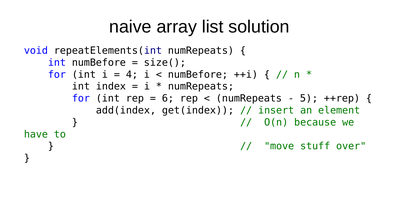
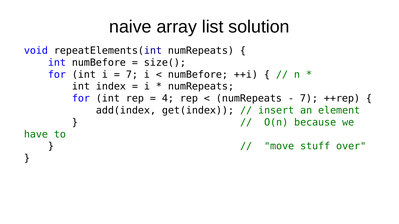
4: 4 -> 7 (132, 75)
6: 6 -> 4 (168, 99)
5: 5 -> 7 (309, 99)
